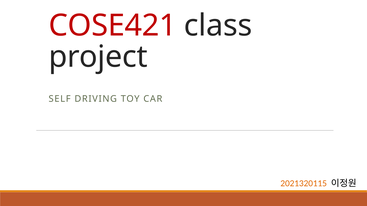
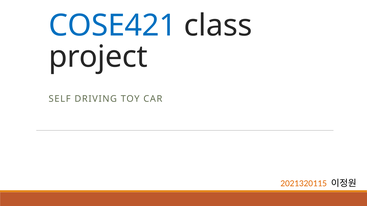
COSE421 colour: red -> blue (113, 26)
